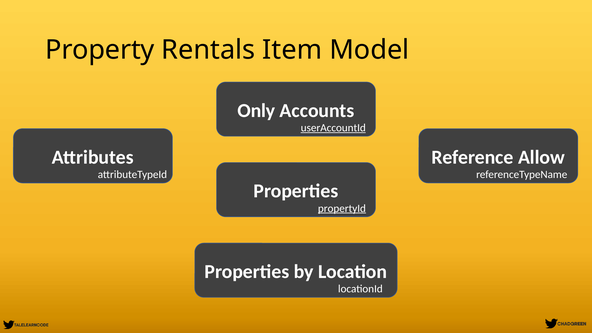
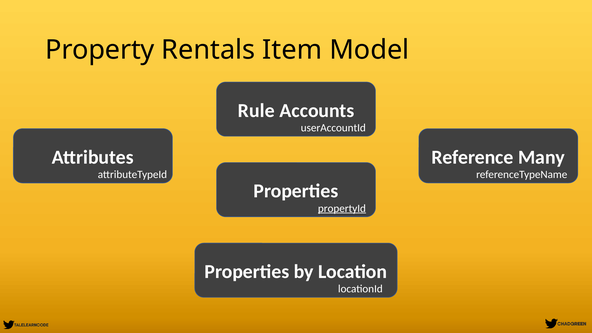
Only: Only -> Rule (256, 110)
userAccountId underline: present -> none (333, 128)
Allow: Allow -> Many (541, 157)
